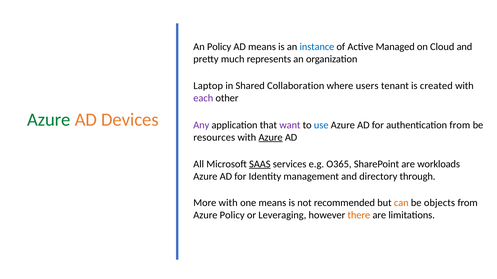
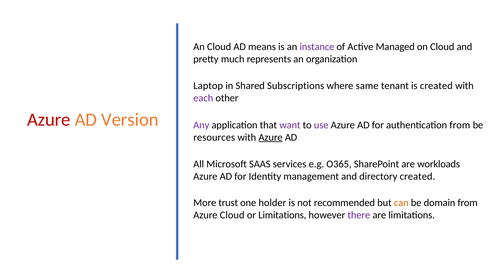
An Policy: Policy -> Cloud (219, 47)
instance colour: blue -> purple (317, 47)
Collaboration: Collaboration -> Subscriptions (296, 86)
users: users -> same (367, 86)
Azure colour: green -> red (49, 120)
Devices: Devices -> Version (130, 120)
use colour: blue -> purple (321, 125)
SAAS underline: present -> none (260, 164)
directory through: through -> created (417, 177)
More with: with -> trust (228, 203)
one means: means -> holder (272, 203)
objects: objects -> domain (440, 203)
Azure Policy: Policy -> Cloud (232, 216)
or Leveraging: Leveraging -> Limitations (282, 216)
there colour: orange -> purple (359, 216)
